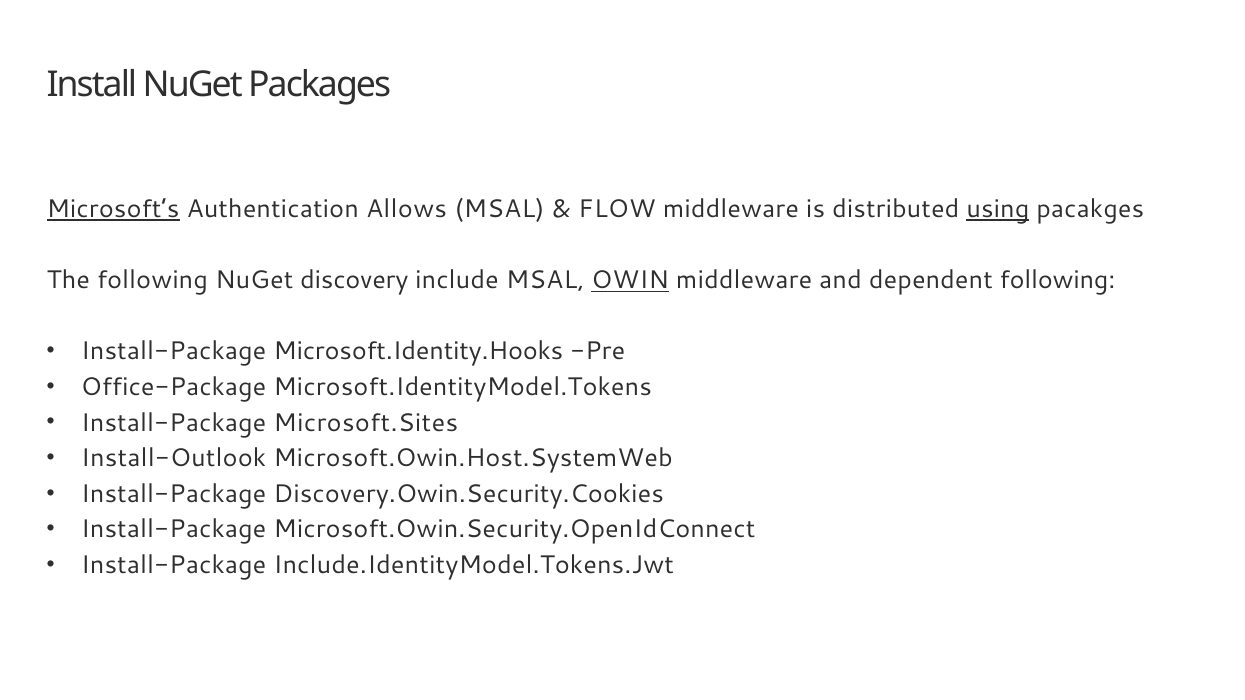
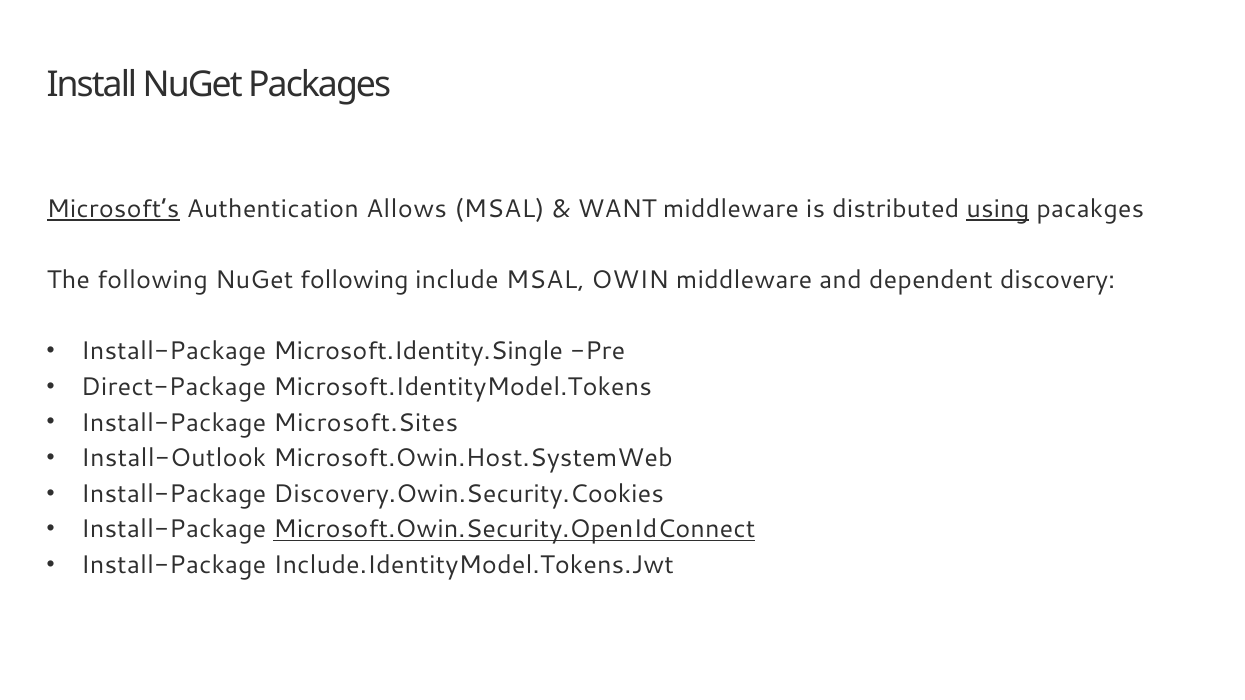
FLOW: FLOW -> WANT (617, 209)
NuGet discovery: discovery -> following (354, 280)
OWIN underline: present -> none (630, 280)
dependent following: following -> discovery (1058, 280)
Microsoft.Identity.Hooks: Microsoft.Identity.Hooks -> Microsoft.Identity.Single (418, 352)
Office-Package: Office-Package -> Direct-Package (174, 387)
Microsoft.Owin.Security.OpenIdConnect underline: none -> present (514, 530)
